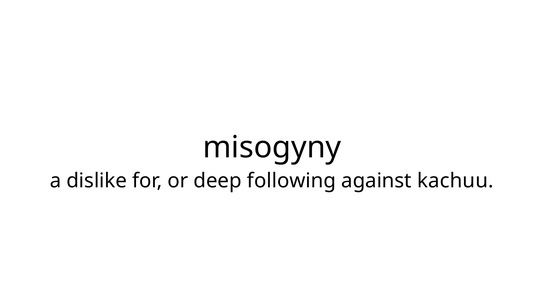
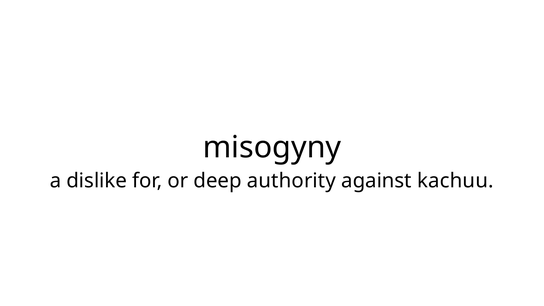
following: following -> authority (291, 181)
